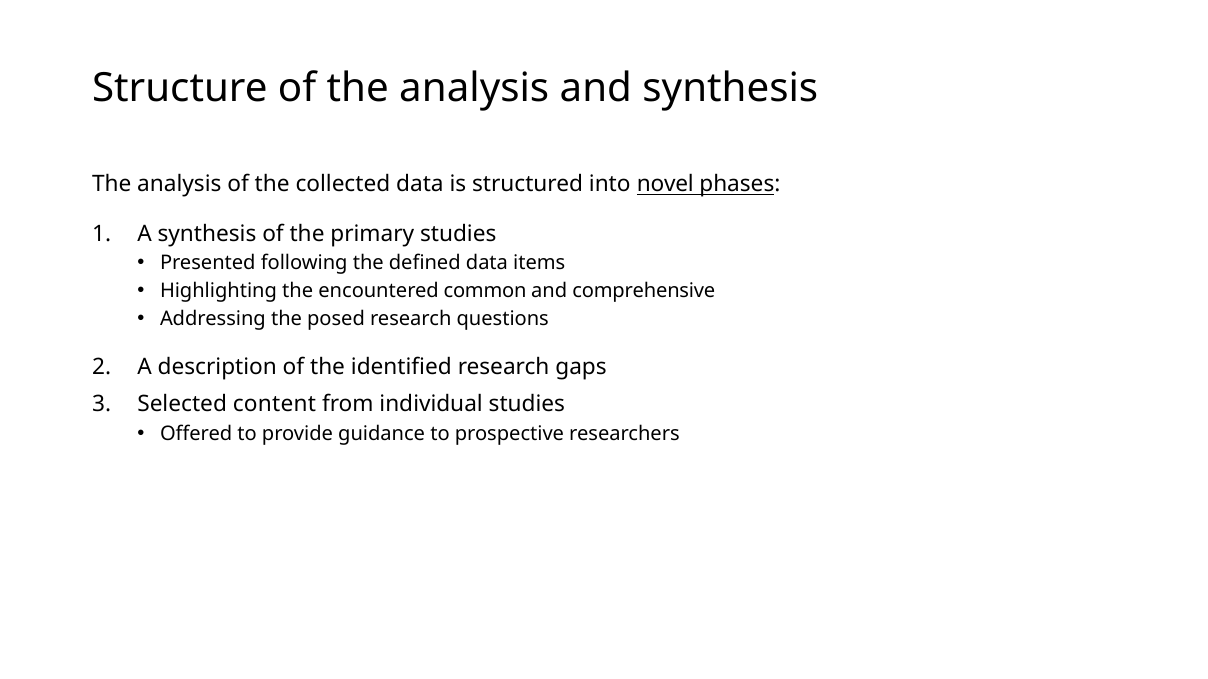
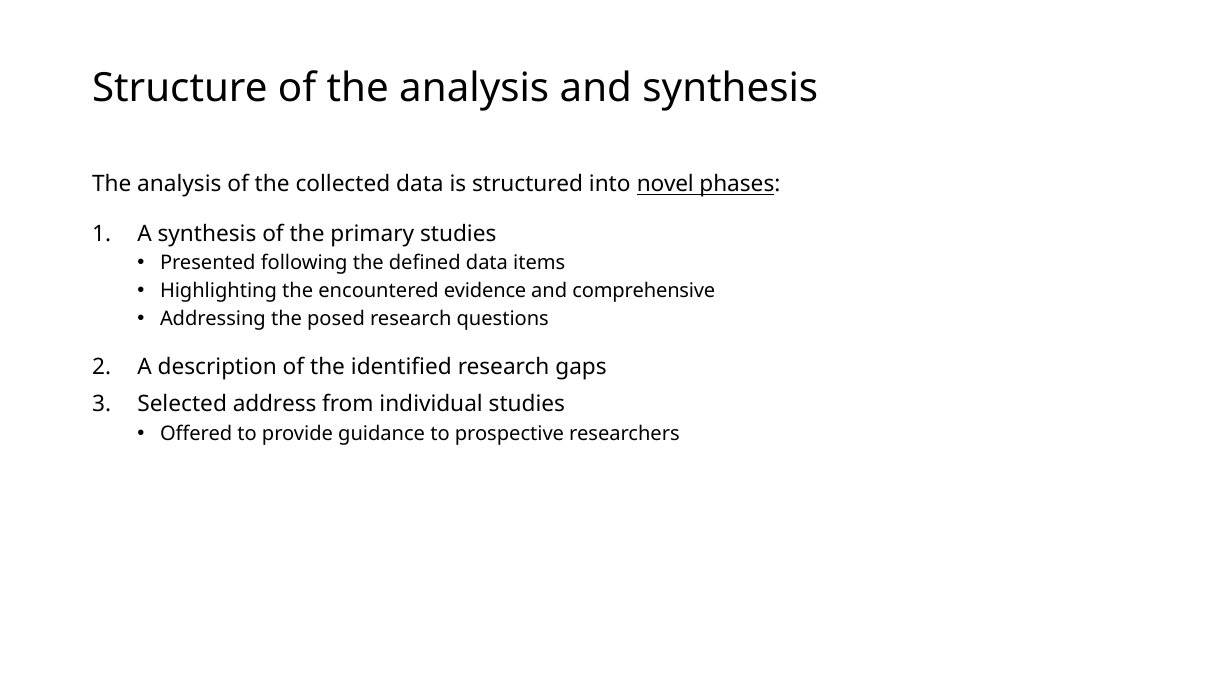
common: common -> evidence (485, 291)
content: content -> address (275, 404)
